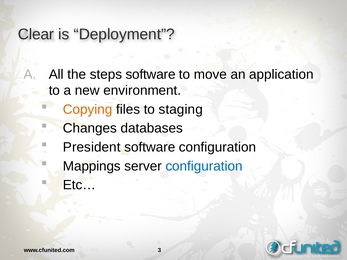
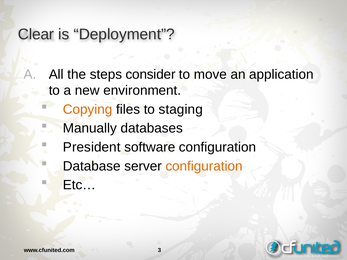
steps software: software -> consider (151, 74)
Changes: Changes -> Manually (90, 128)
Mappings: Mappings -> Database (92, 166)
configuration colour: blue -> orange (204, 166)
